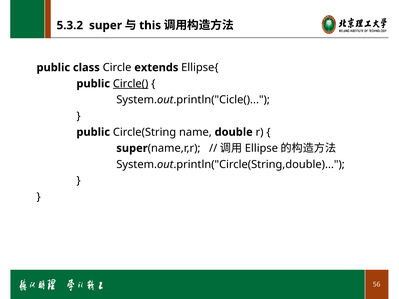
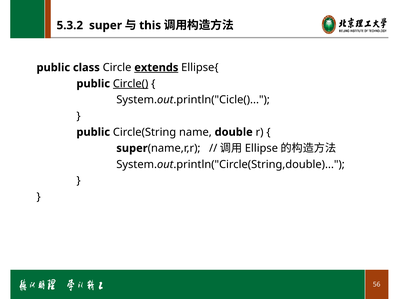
extends underline: none -> present (156, 68)
